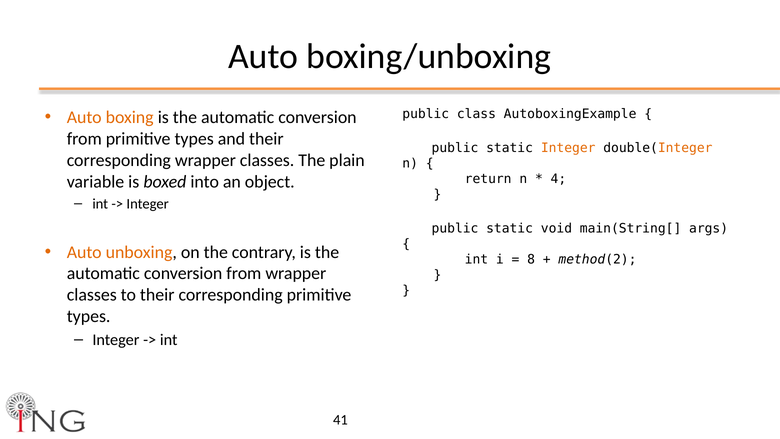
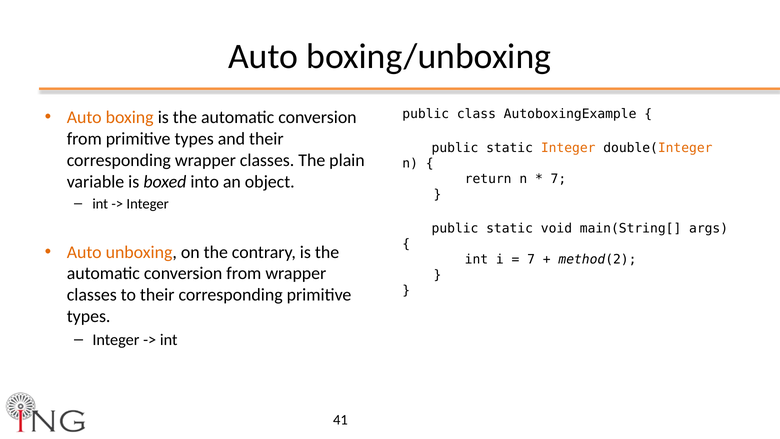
4: 4 -> 7 (558, 179)
8: 8 -> 7 (531, 259)
